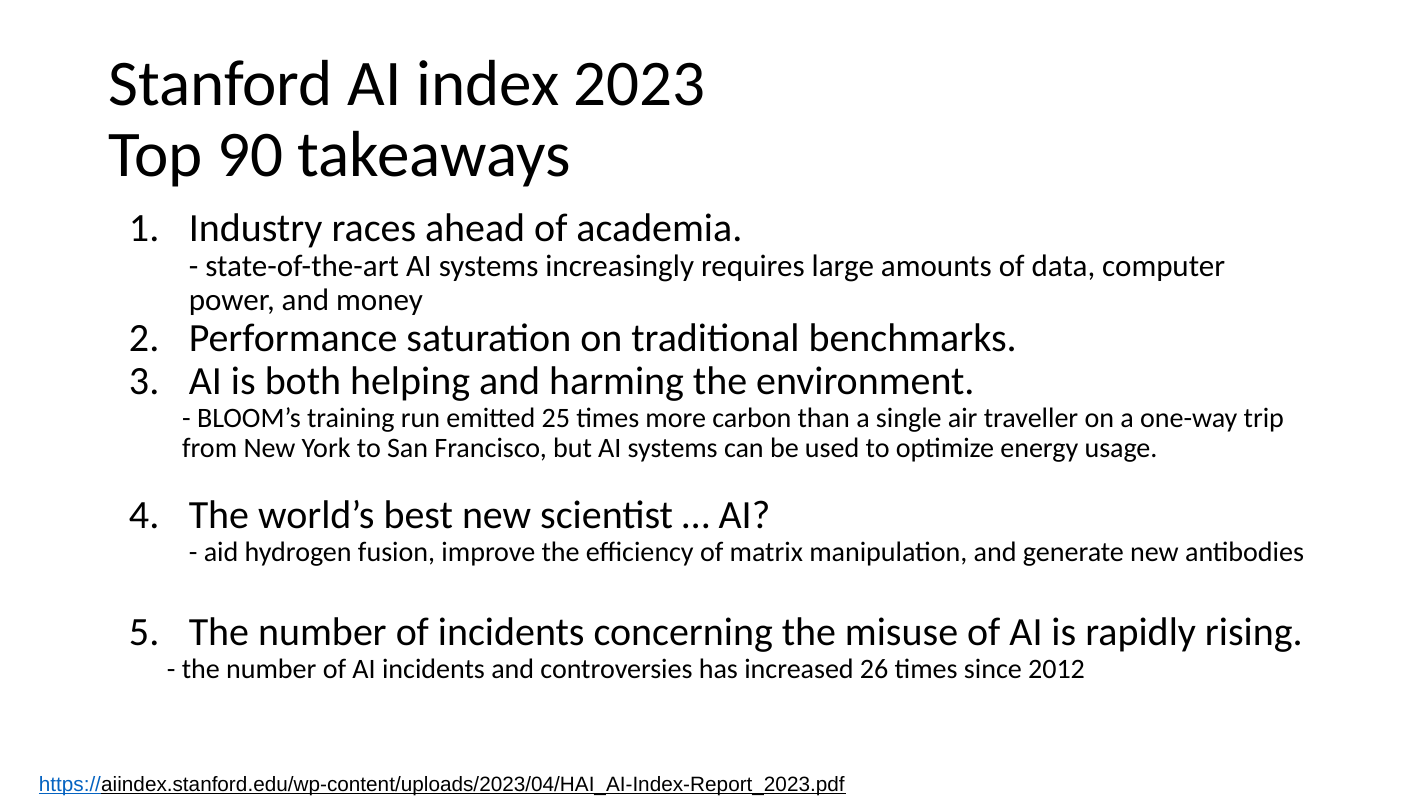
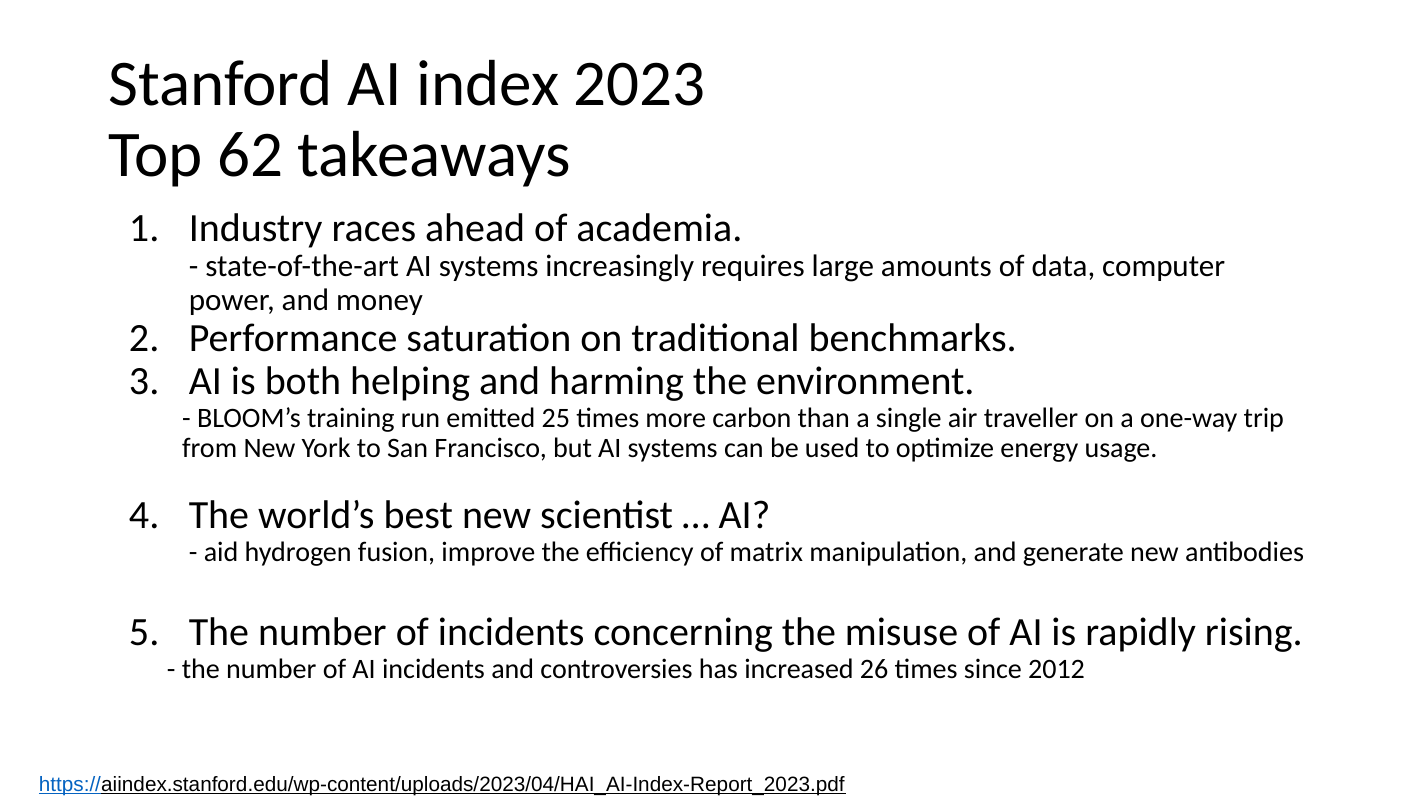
90: 90 -> 62 (250, 155)
